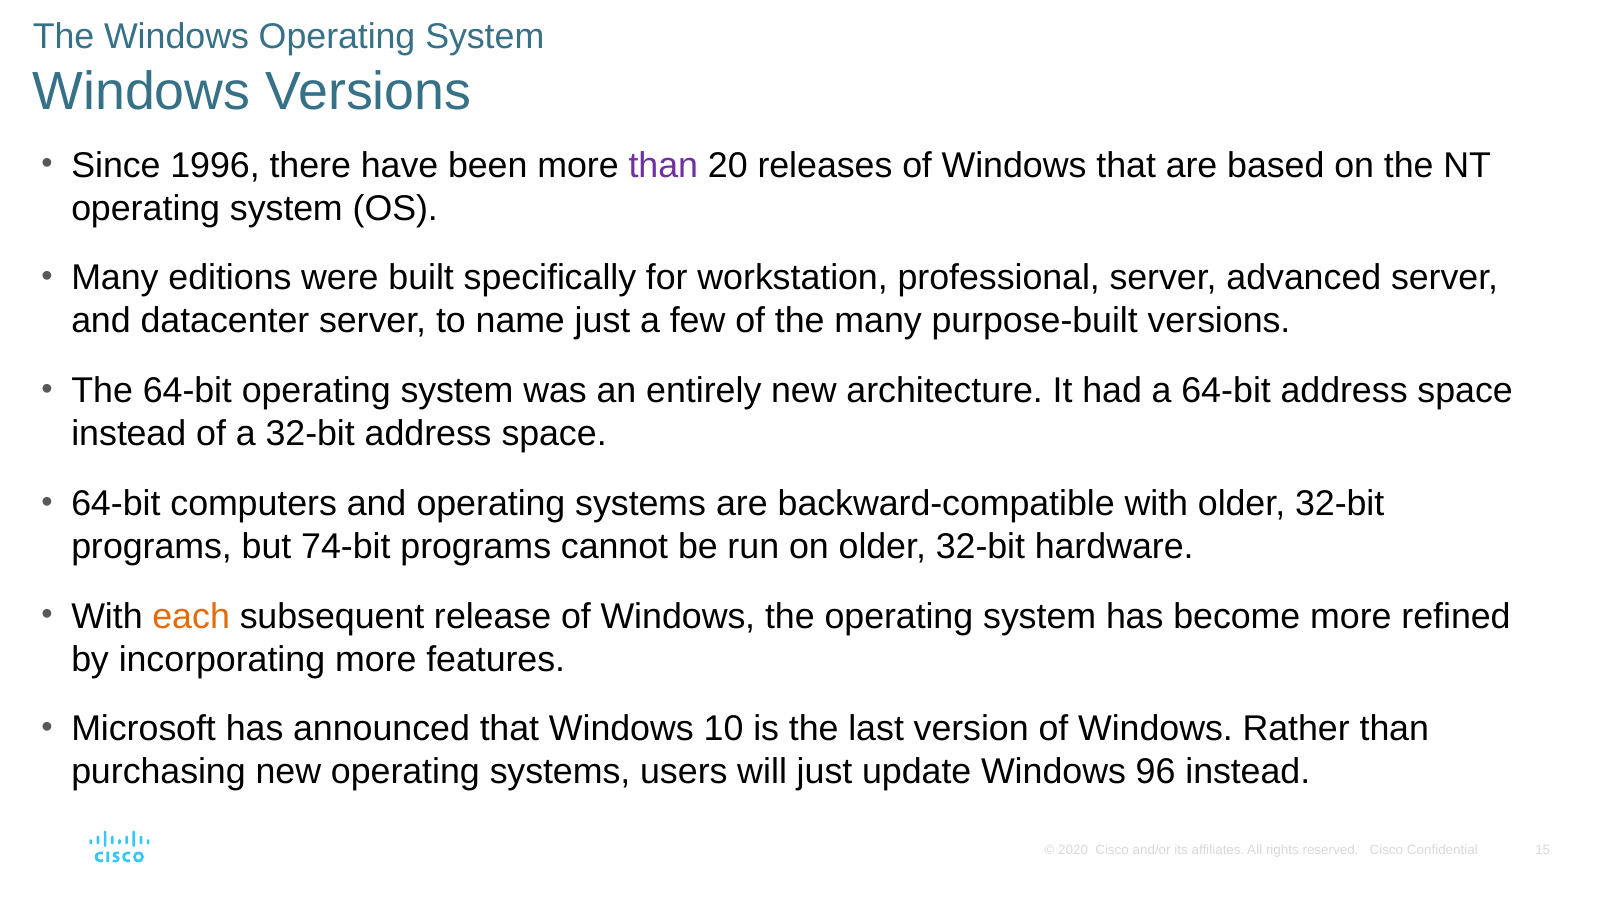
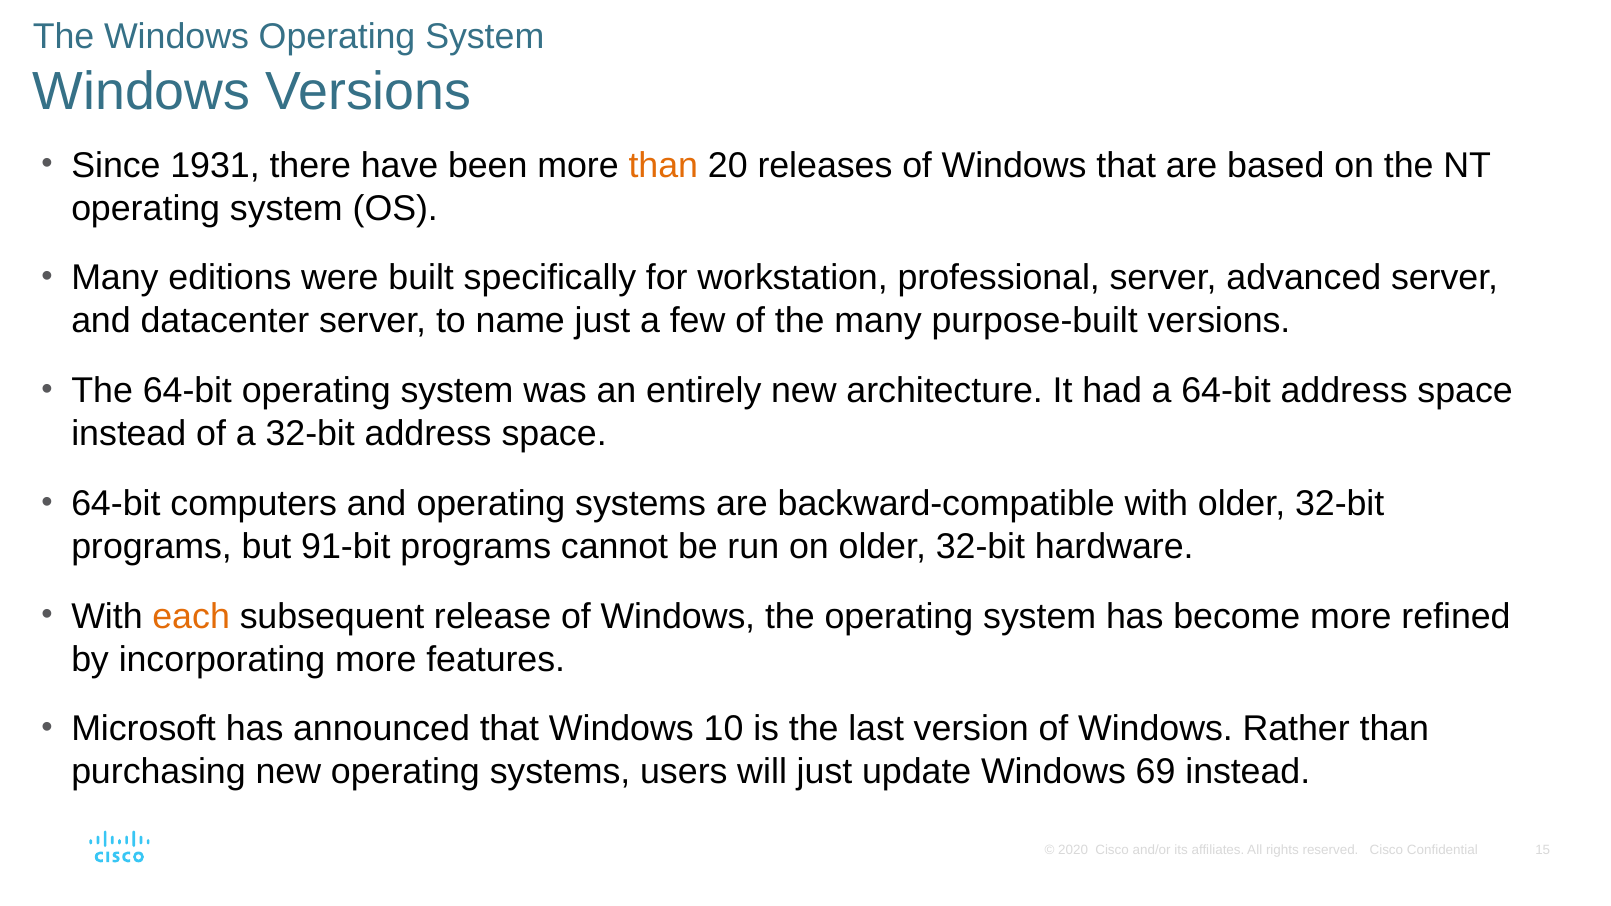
1996: 1996 -> 1931 (215, 165)
than colour: purple -> orange (663, 165)
74-bit: 74-bit -> 91-bit (346, 547)
96: 96 -> 69 (1156, 772)
